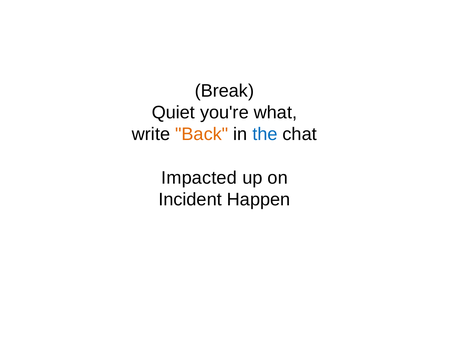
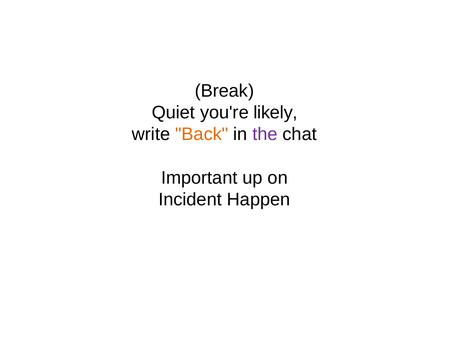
what: what -> likely (276, 112)
the colour: blue -> purple (265, 134)
Impacted: Impacted -> Important (199, 178)
